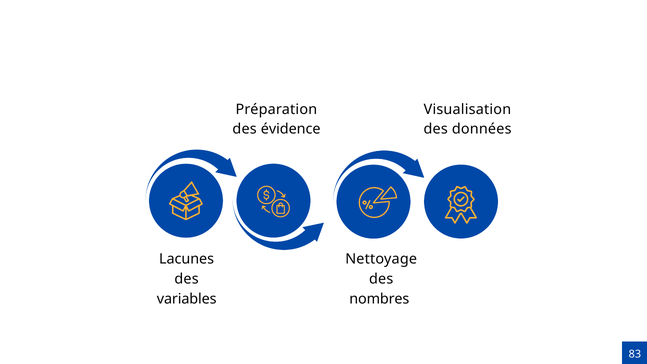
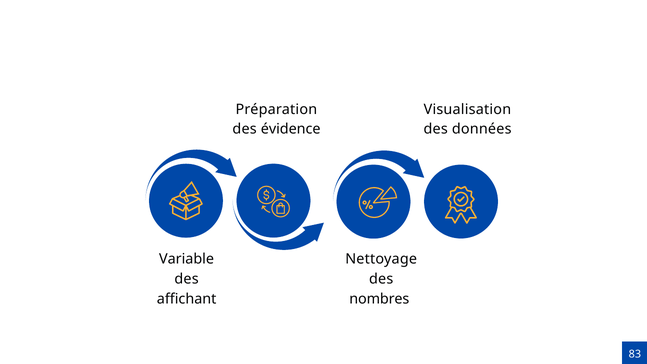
Lacunes: Lacunes -> Variable (187, 259)
variables: variables -> affichant (187, 299)
